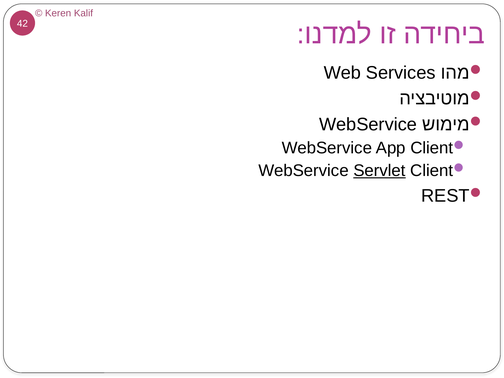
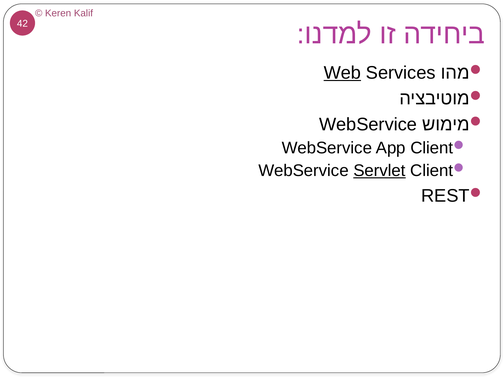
Web underline: none -> present (342, 73)
